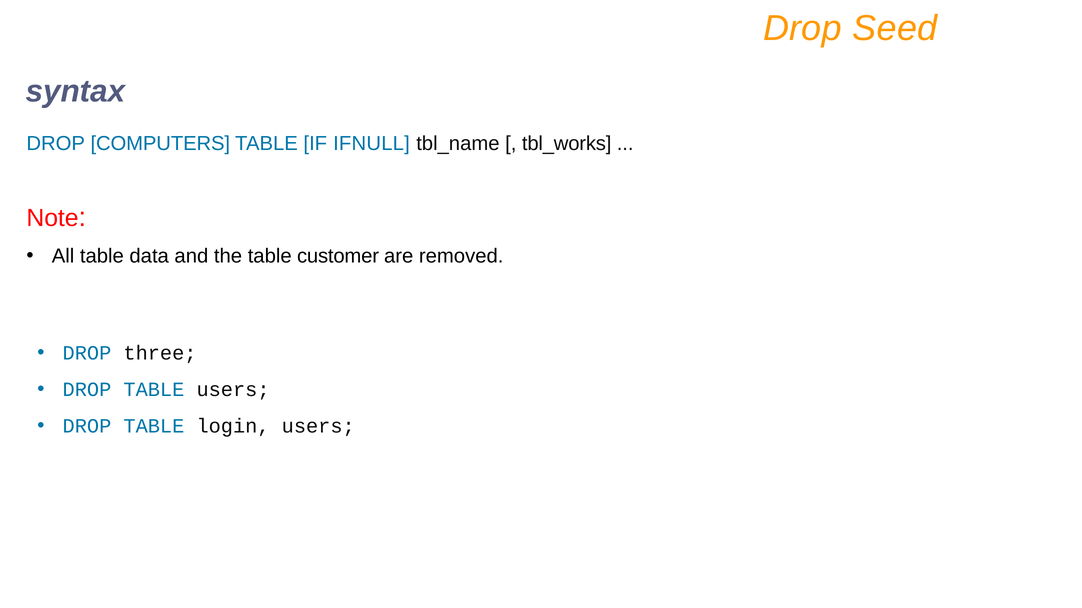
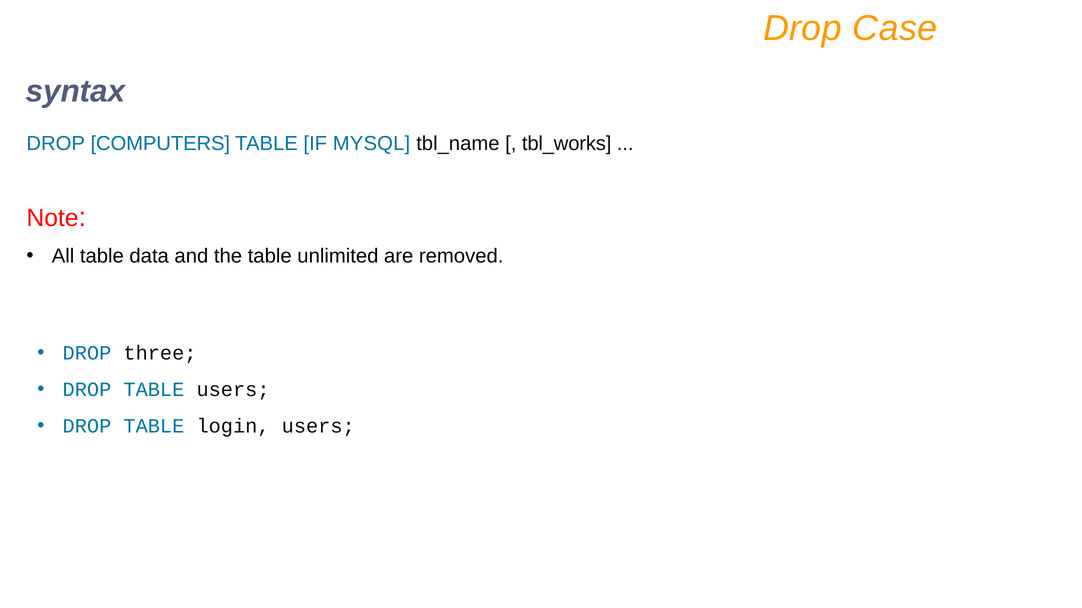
Seed: Seed -> Case (895, 28)
IFNULL: IFNULL -> MYSQL (372, 143)
customer: customer -> unlimited (338, 256)
